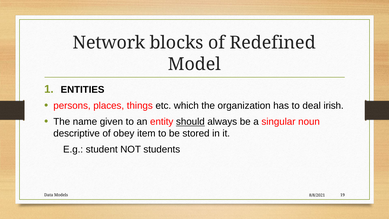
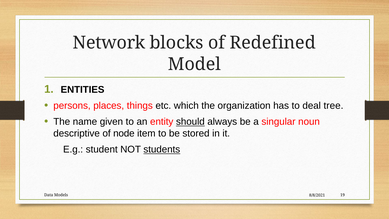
irish: irish -> tree (333, 106)
obey: obey -> node (124, 133)
students underline: none -> present (162, 149)
